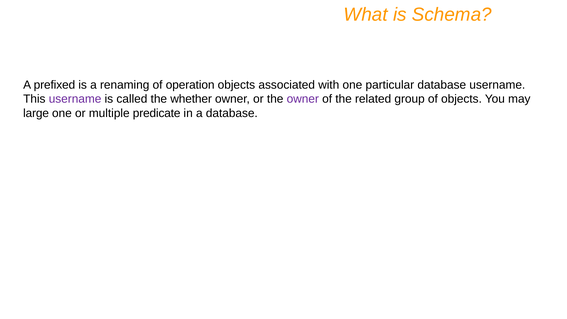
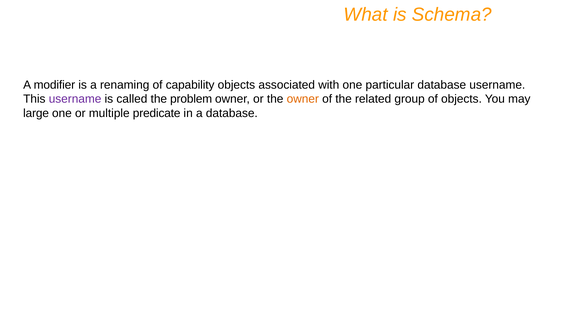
prefixed: prefixed -> modifier (54, 85)
operation: operation -> capability (190, 85)
whether: whether -> problem (191, 99)
owner colour: purple -> orange (303, 99)
